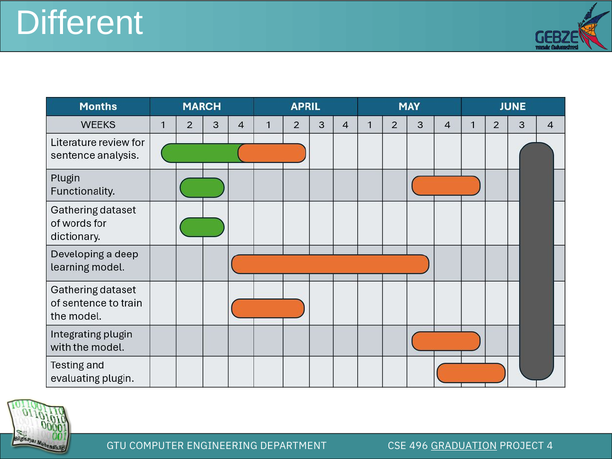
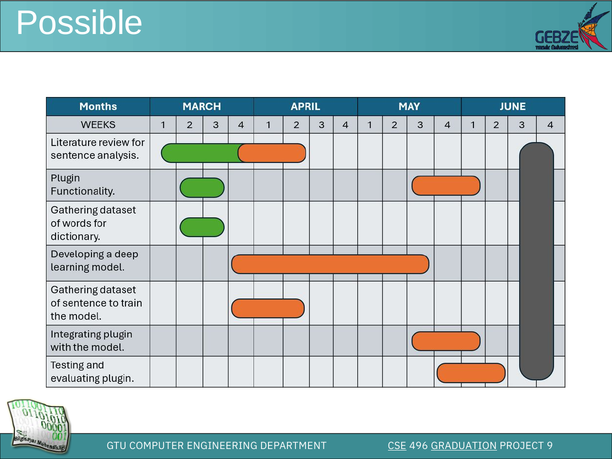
Different: Different -> Possible (80, 23)
CSE underline: none -> present (397, 446)
4: 4 -> 9 (550, 446)
